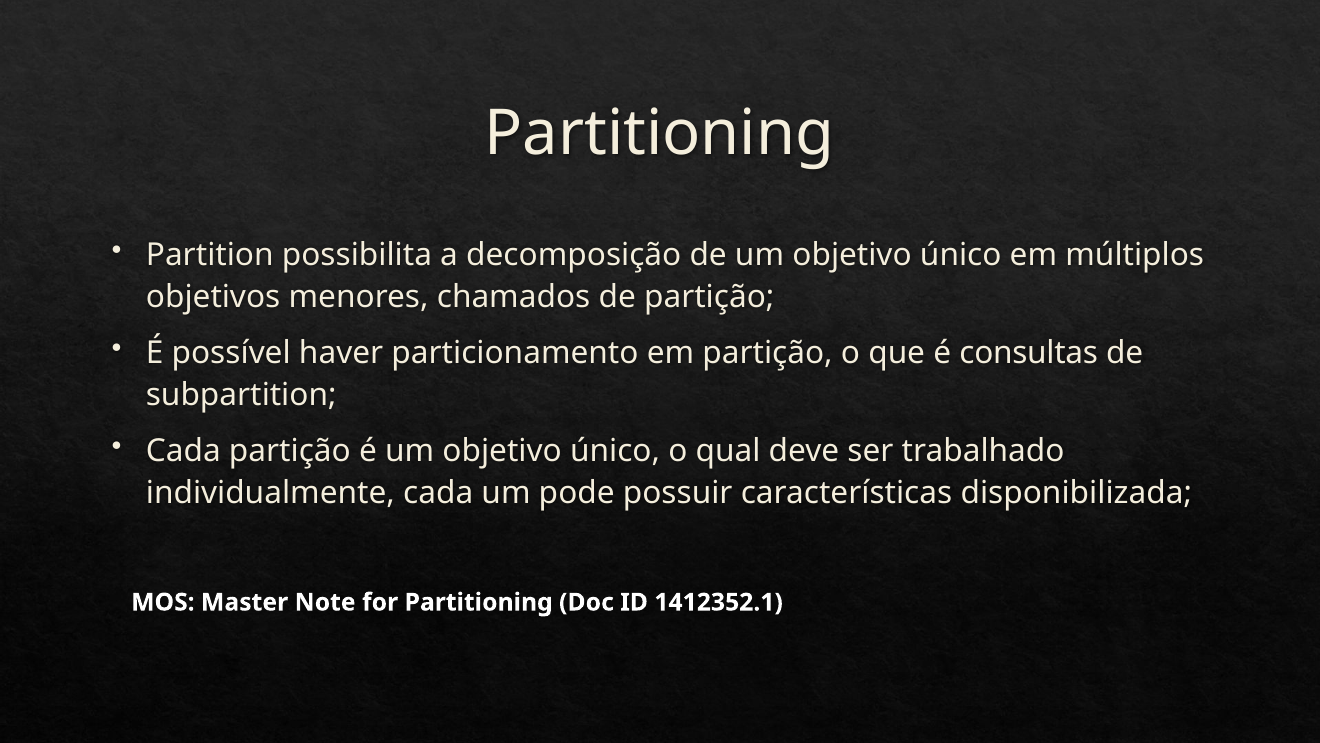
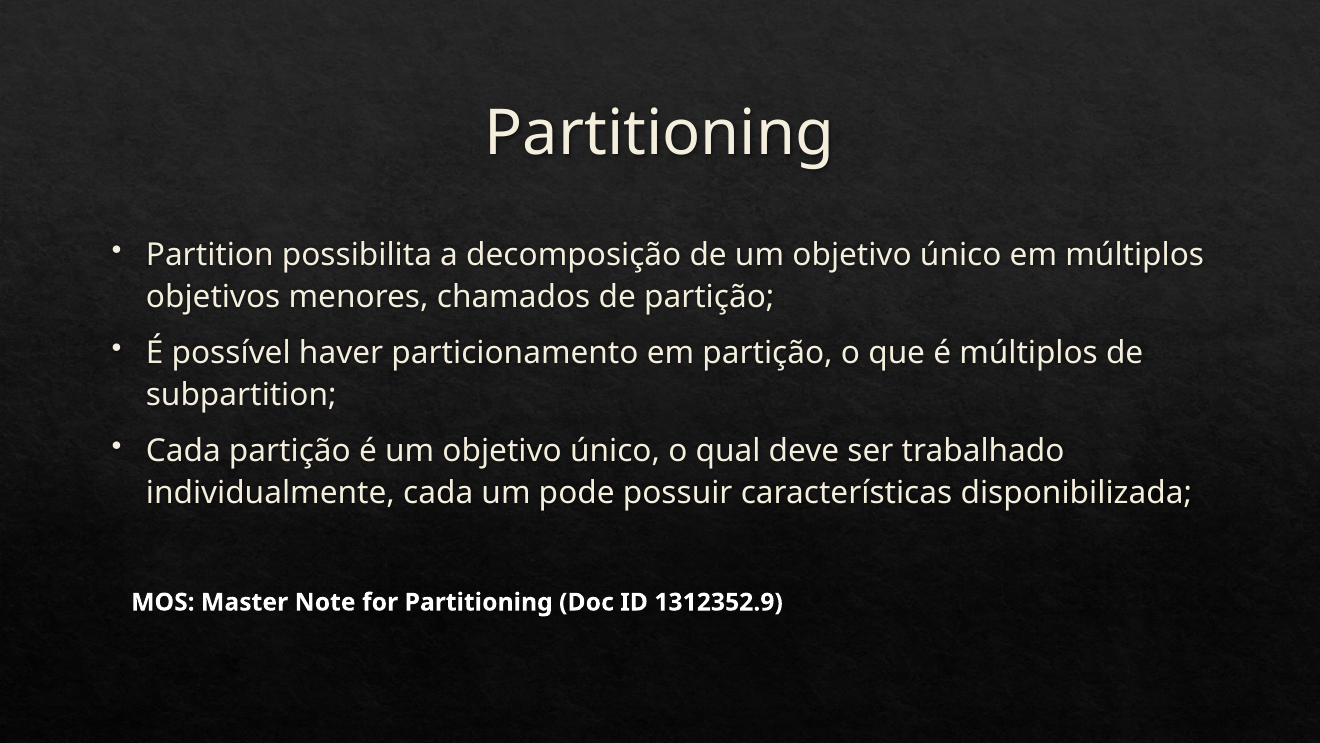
é consultas: consultas -> múltiplos (1029, 353)
1412352.1: 1412352.1 -> 1312352.9 (719, 602)
